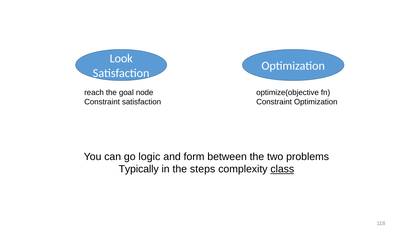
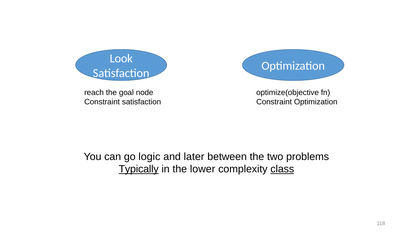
form: form -> later (194, 157)
Typically underline: none -> present (139, 170)
steps: steps -> lower (203, 170)
